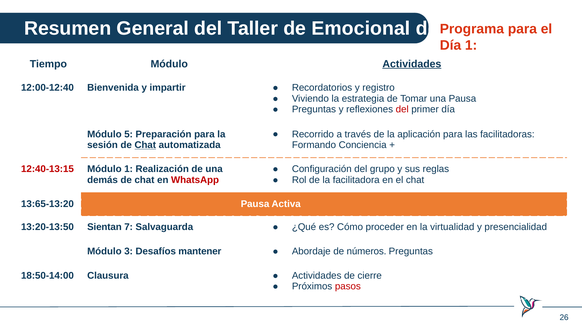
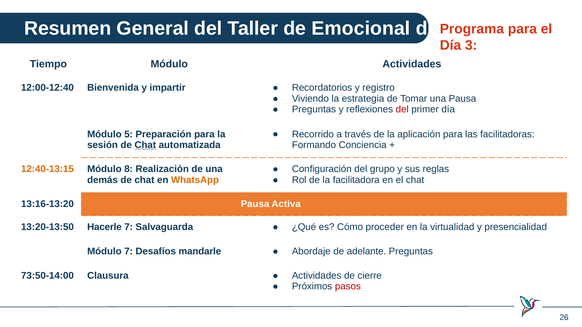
Día 1: 1 -> 3 (471, 45)
Actividades underline: present -> none (412, 64)
12:40-13:15 colour: red -> orange (47, 169)
Módulo 1: 1 -> 8 (129, 169)
WhatsApp colour: red -> orange (195, 180)
13:65-13:20: 13:65-13:20 -> 13:16-13:20 (47, 204)
Sientan: Sientan -> Hacerle (104, 227)
Módulo 3: 3 -> 7 (129, 252)
mantener: mantener -> mandarle (200, 252)
números: números -> adelante (366, 252)
18:50-14:00: 18:50-14:00 -> 73:50-14:00 (47, 276)
